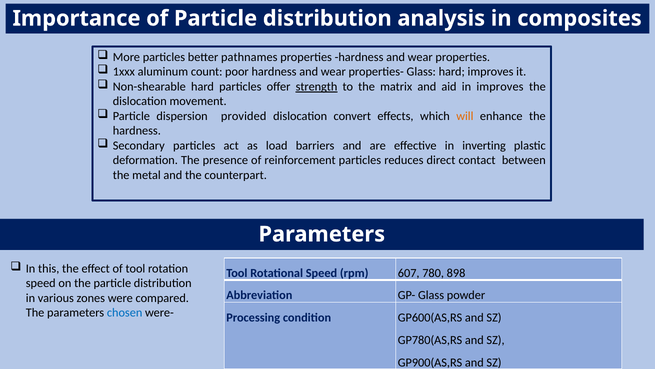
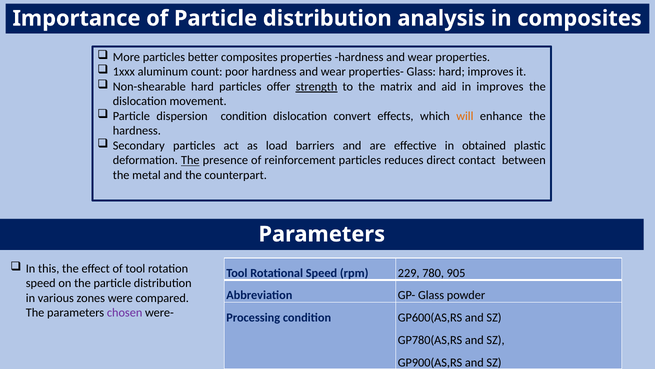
better pathnames: pathnames -> composites (249, 57)
dispersion provided: provided -> condition (244, 116)
inverting: inverting -> obtained (484, 145)
The underline: none -> present (190, 160)
607: 607 -> 229 (409, 273)
898: 898 -> 905 (456, 273)
chosen colour: blue -> purple (125, 312)
